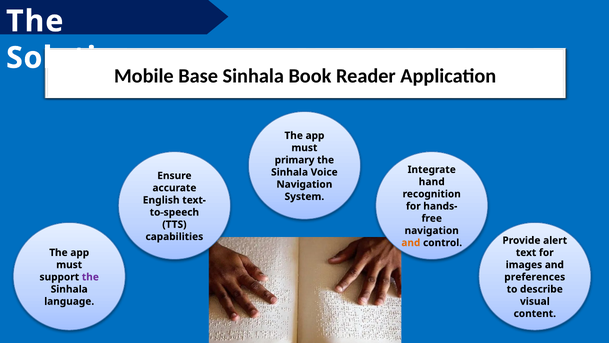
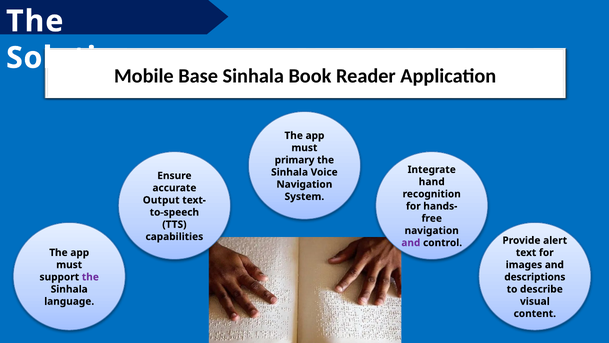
English: English -> Output (161, 200)
and colour: orange -> purple (411, 242)
preferences: preferences -> descriptions (535, 277)
